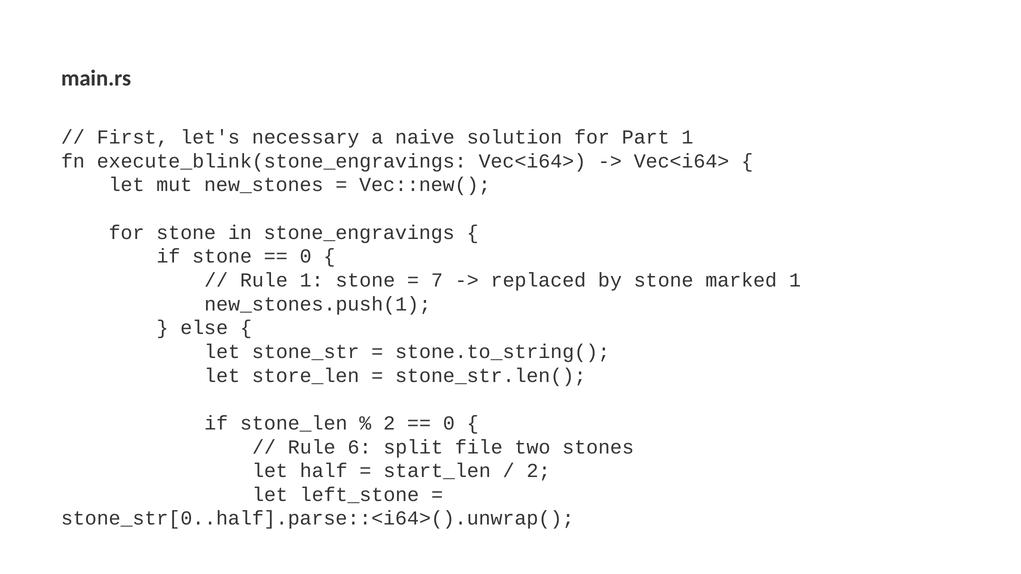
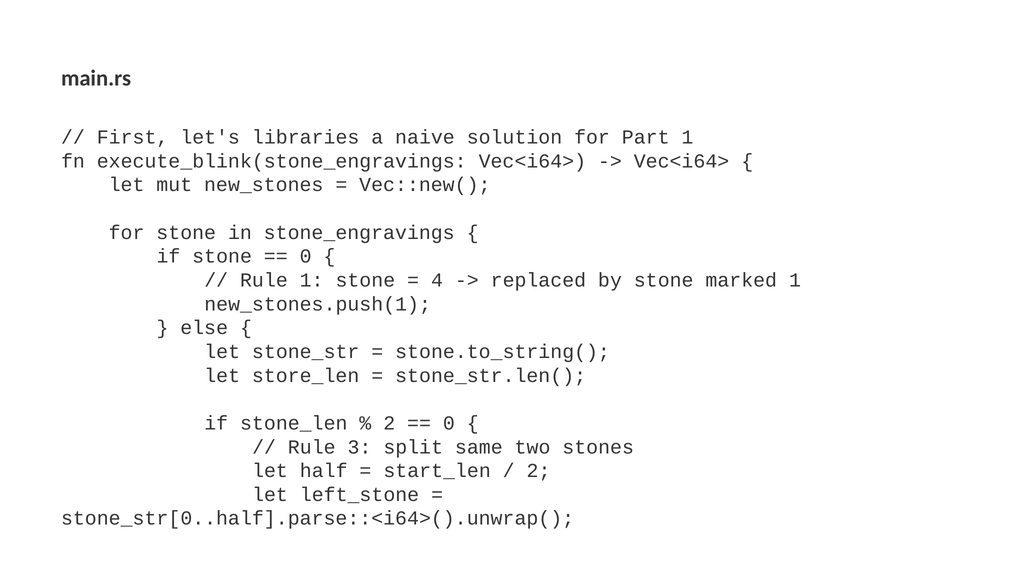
necessary: necessary -> libraries (306, 137)
7: 7 -> 4 (437, 280)
6: 6 -> 3 (359, 447)
file: file -> same (479, 447)
